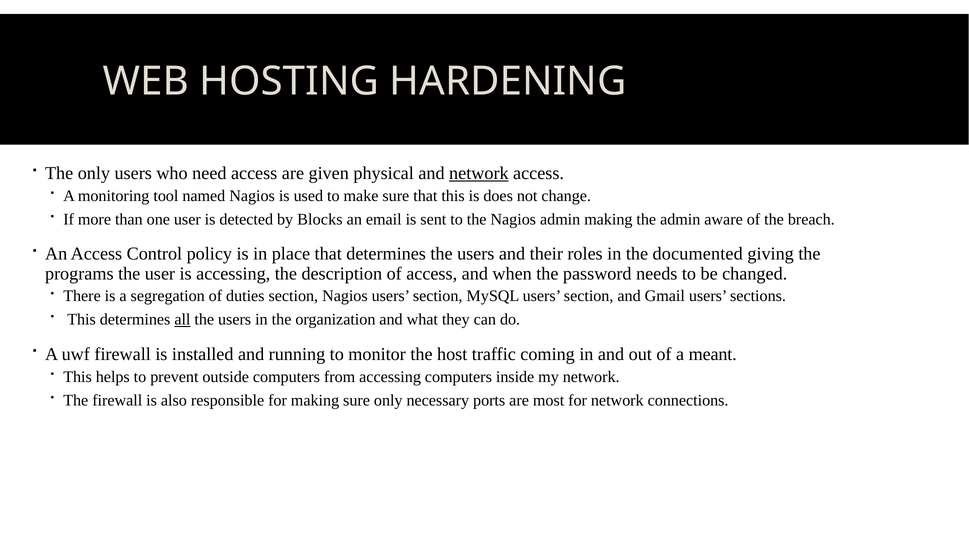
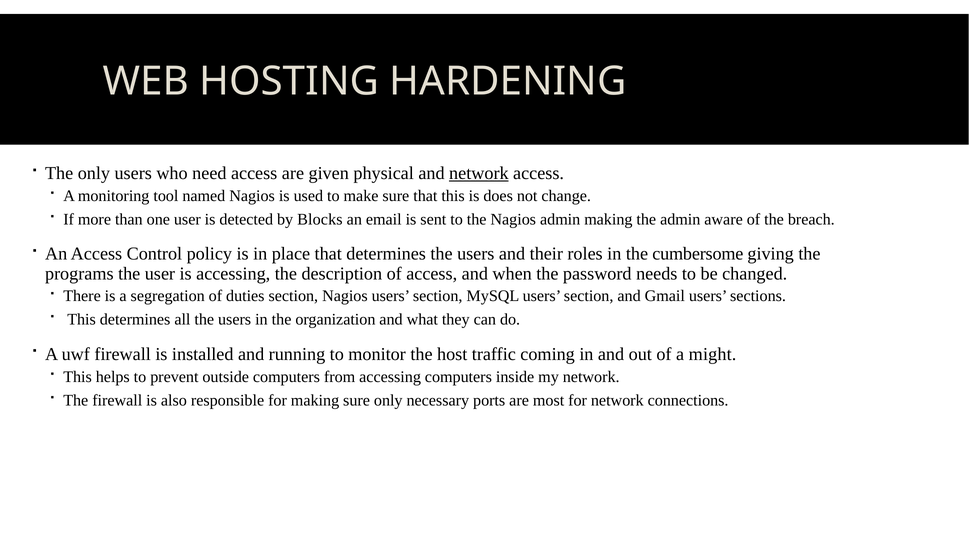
documented: documented -> cumbersome (698, 254)
all underline: present -> none (182, 320)
meant: meant -> might (713, 354)
